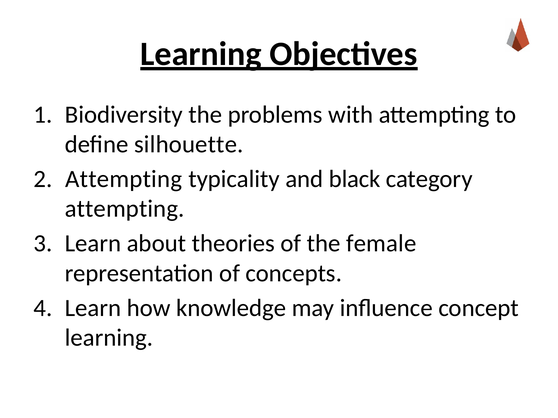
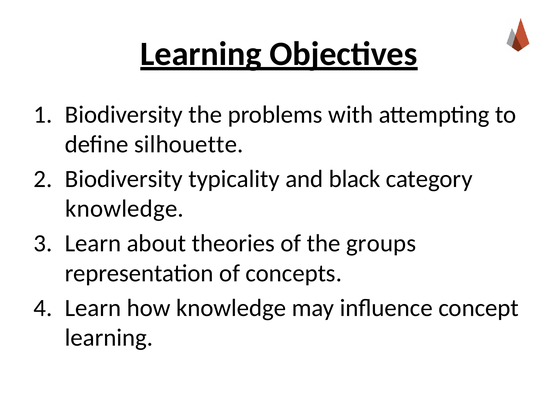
Attempting: Attempting -> Biodiversity (124, 179)
attempting: attempting -> knowledge (125, 209)
female: female -> groups (381, 244)
